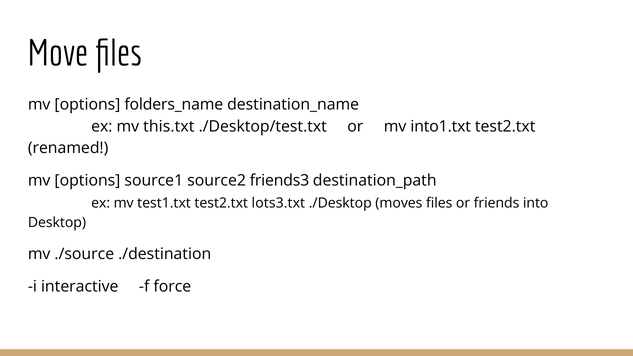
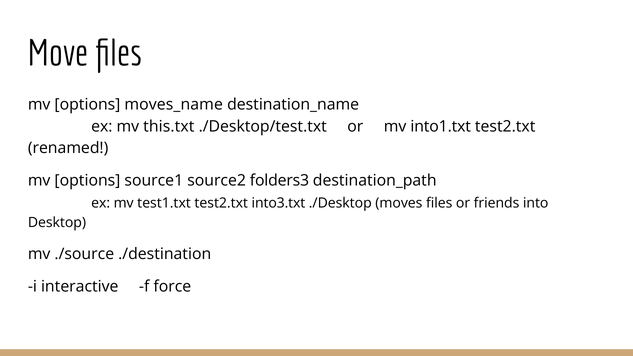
folders_name: folders_name -> moves_name (174, 105)
friends3: friends3 -> folders3 (279, 181)
lots3.txt: lots3.txt -> into3.txt (278, 203)
